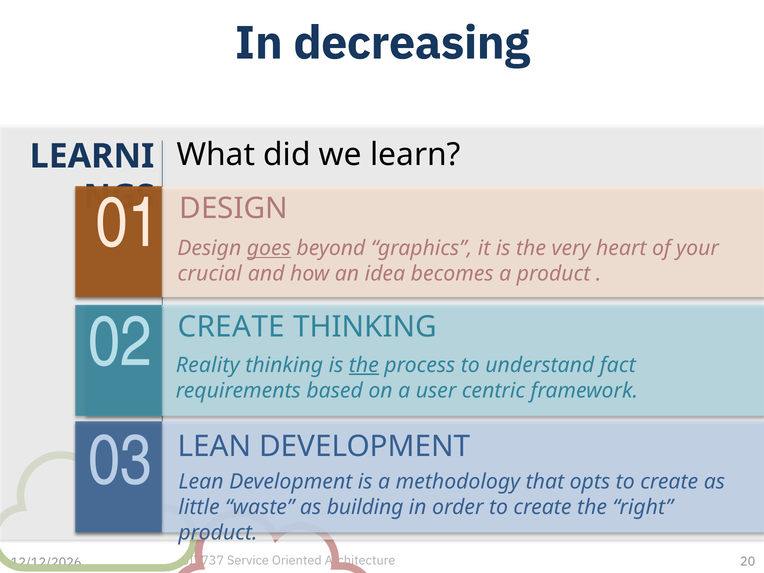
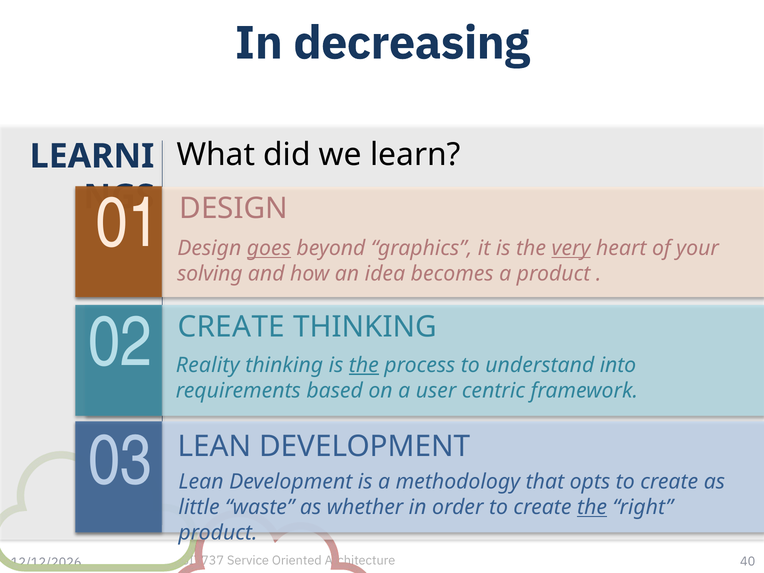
very underline: none -> present (571, 248)
crucial: crucial -> solving (210, 274)
fact: fact -> into (618, 365)
building: building -> whether (365, 507)
the underline: none -> present (592, 507)
20: 20 -> 40 (748, 561)
